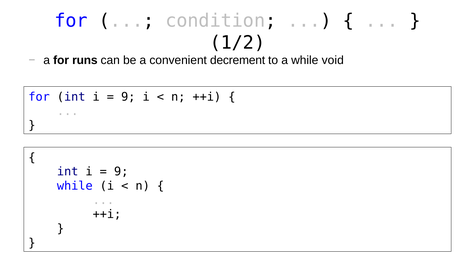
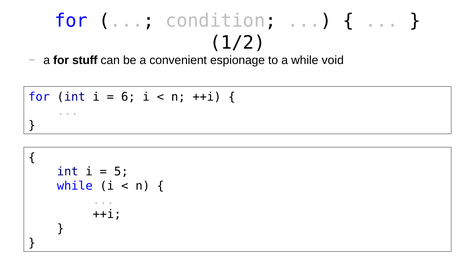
runs: runs -> stuff (85, 60)
decrement: decrement -> espionage (238, 60)
9: 9 -> 6 (128, 97)
9: 9 -> 5 (121, 172)
